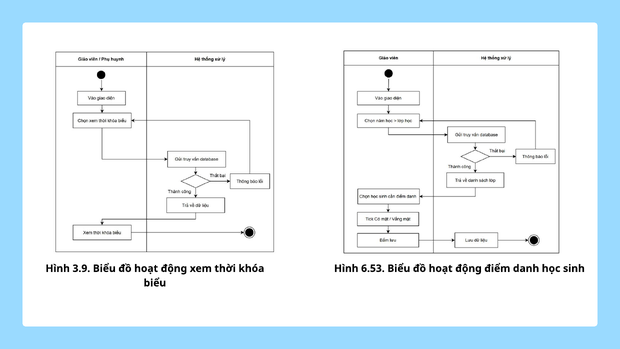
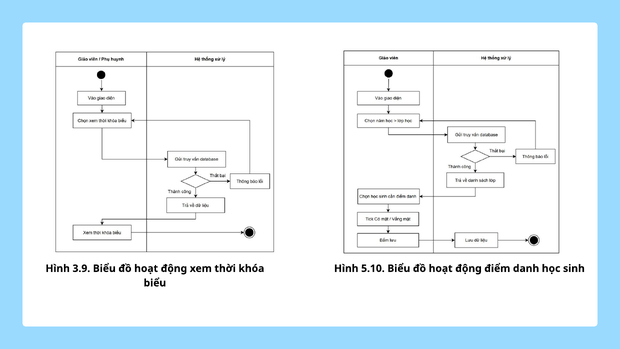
6.53: 6.53 -> 5.10 (373, 268)
